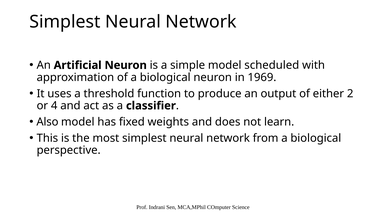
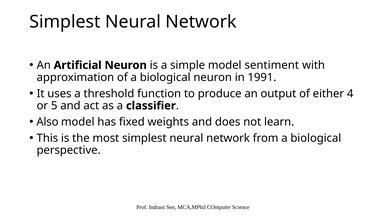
scheduled: scheduled -> sentiment (272, 65)
1969: 1969 -> 1991 (262, 77)
2: 2 -> 4 (350, 94)
4: 4 -> 5 (54, 106)
